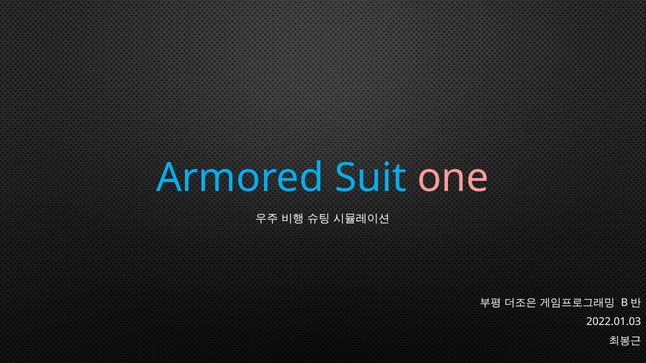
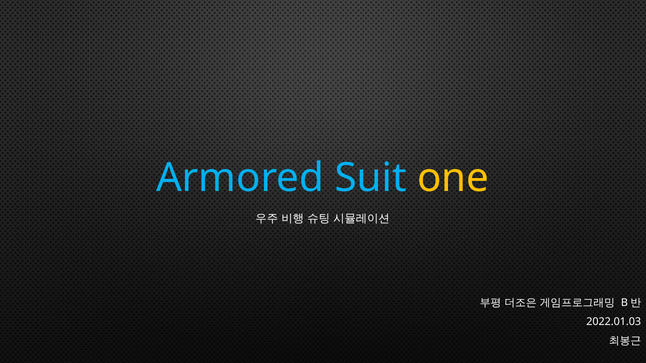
one colour: pink -> yellow (453, 178)
